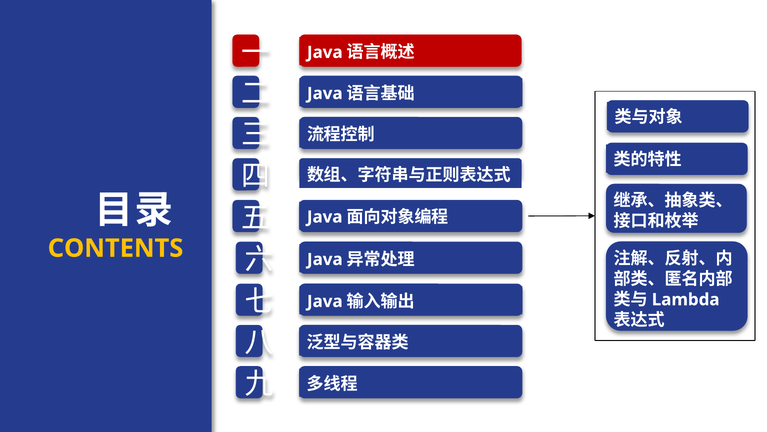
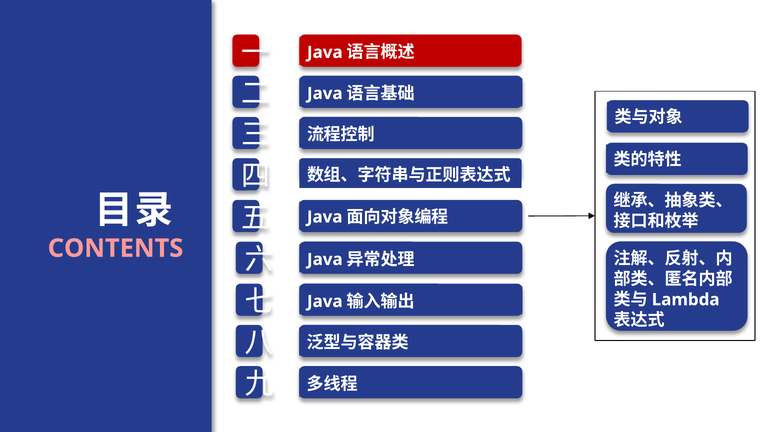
CONTENTS colour: yellow -> pink (116, 248)
